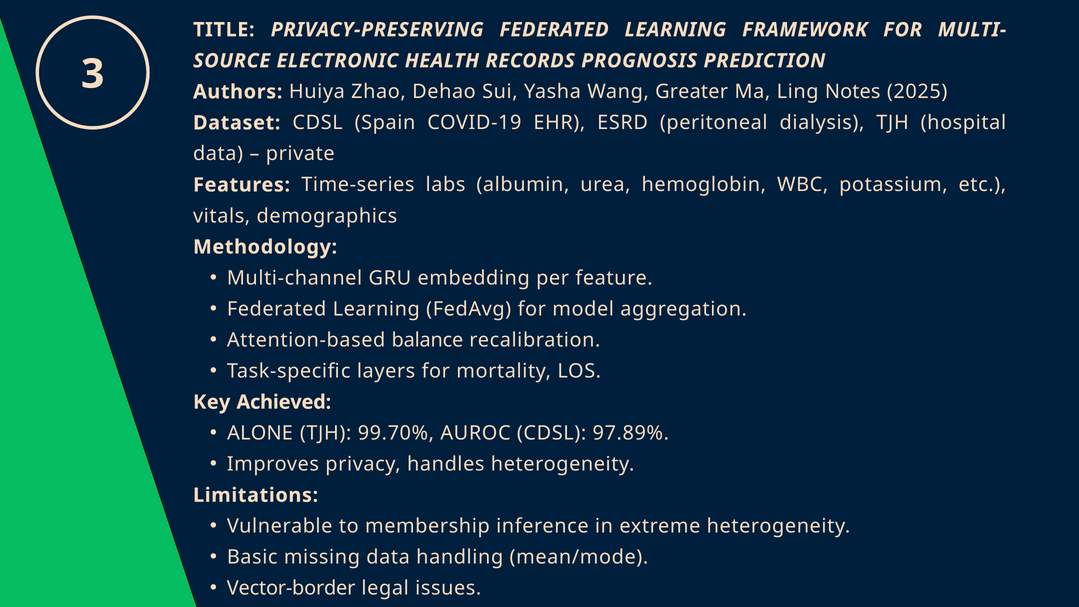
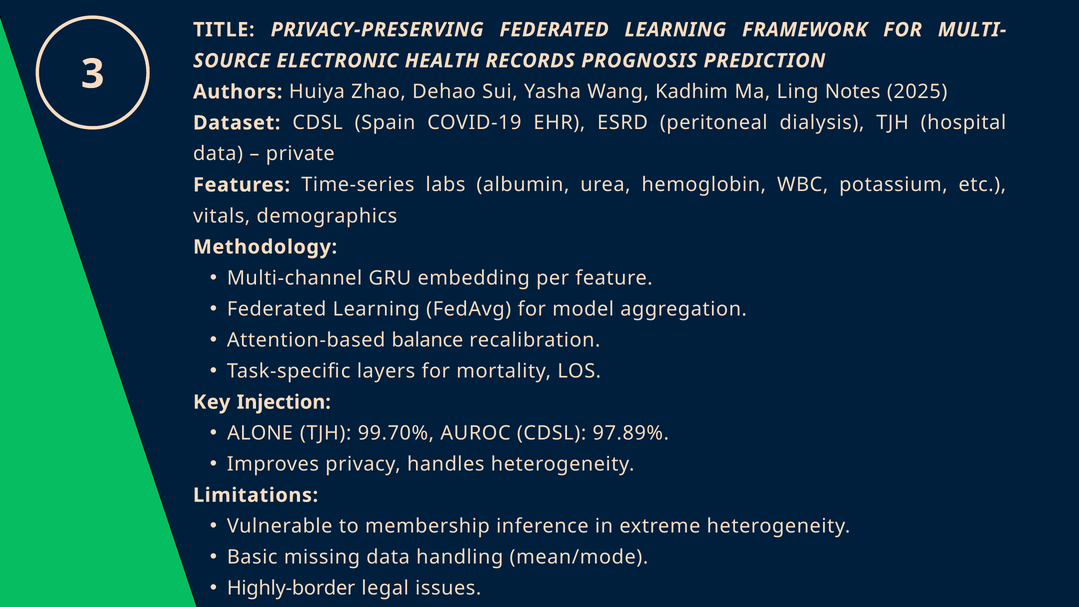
Greater: Greater -> Kadhim (692, 92)
Achieved: Achieved -> Injection (284, 402)
Vector-border: Vector-border -> Highly-border (291, 588)
